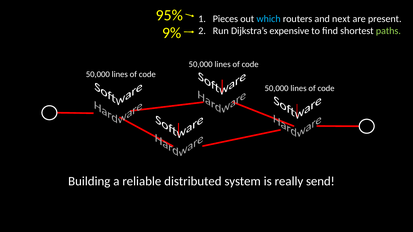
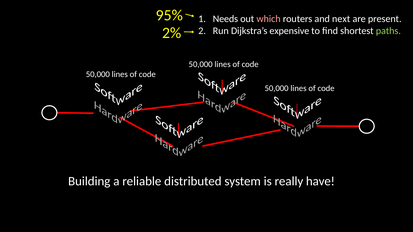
Pieces: Pieces -> Needs (225, 19)
which colour: light blue -> pink (269, 19)
9%: 9% -> 2% (172, 33)
send: send -> have (320, 182)
